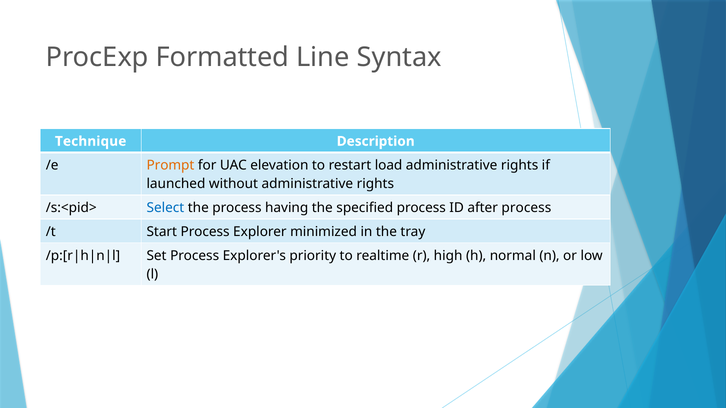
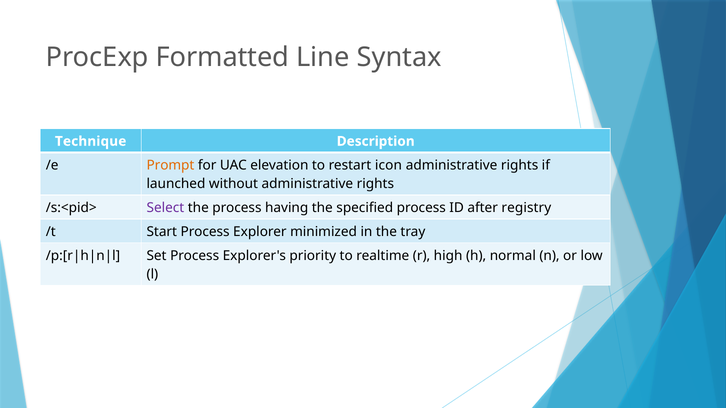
load: load -> icon (388, 165)
Select colour: blue -> purple (165, 208)
after process: process -> registry (526, 208)
